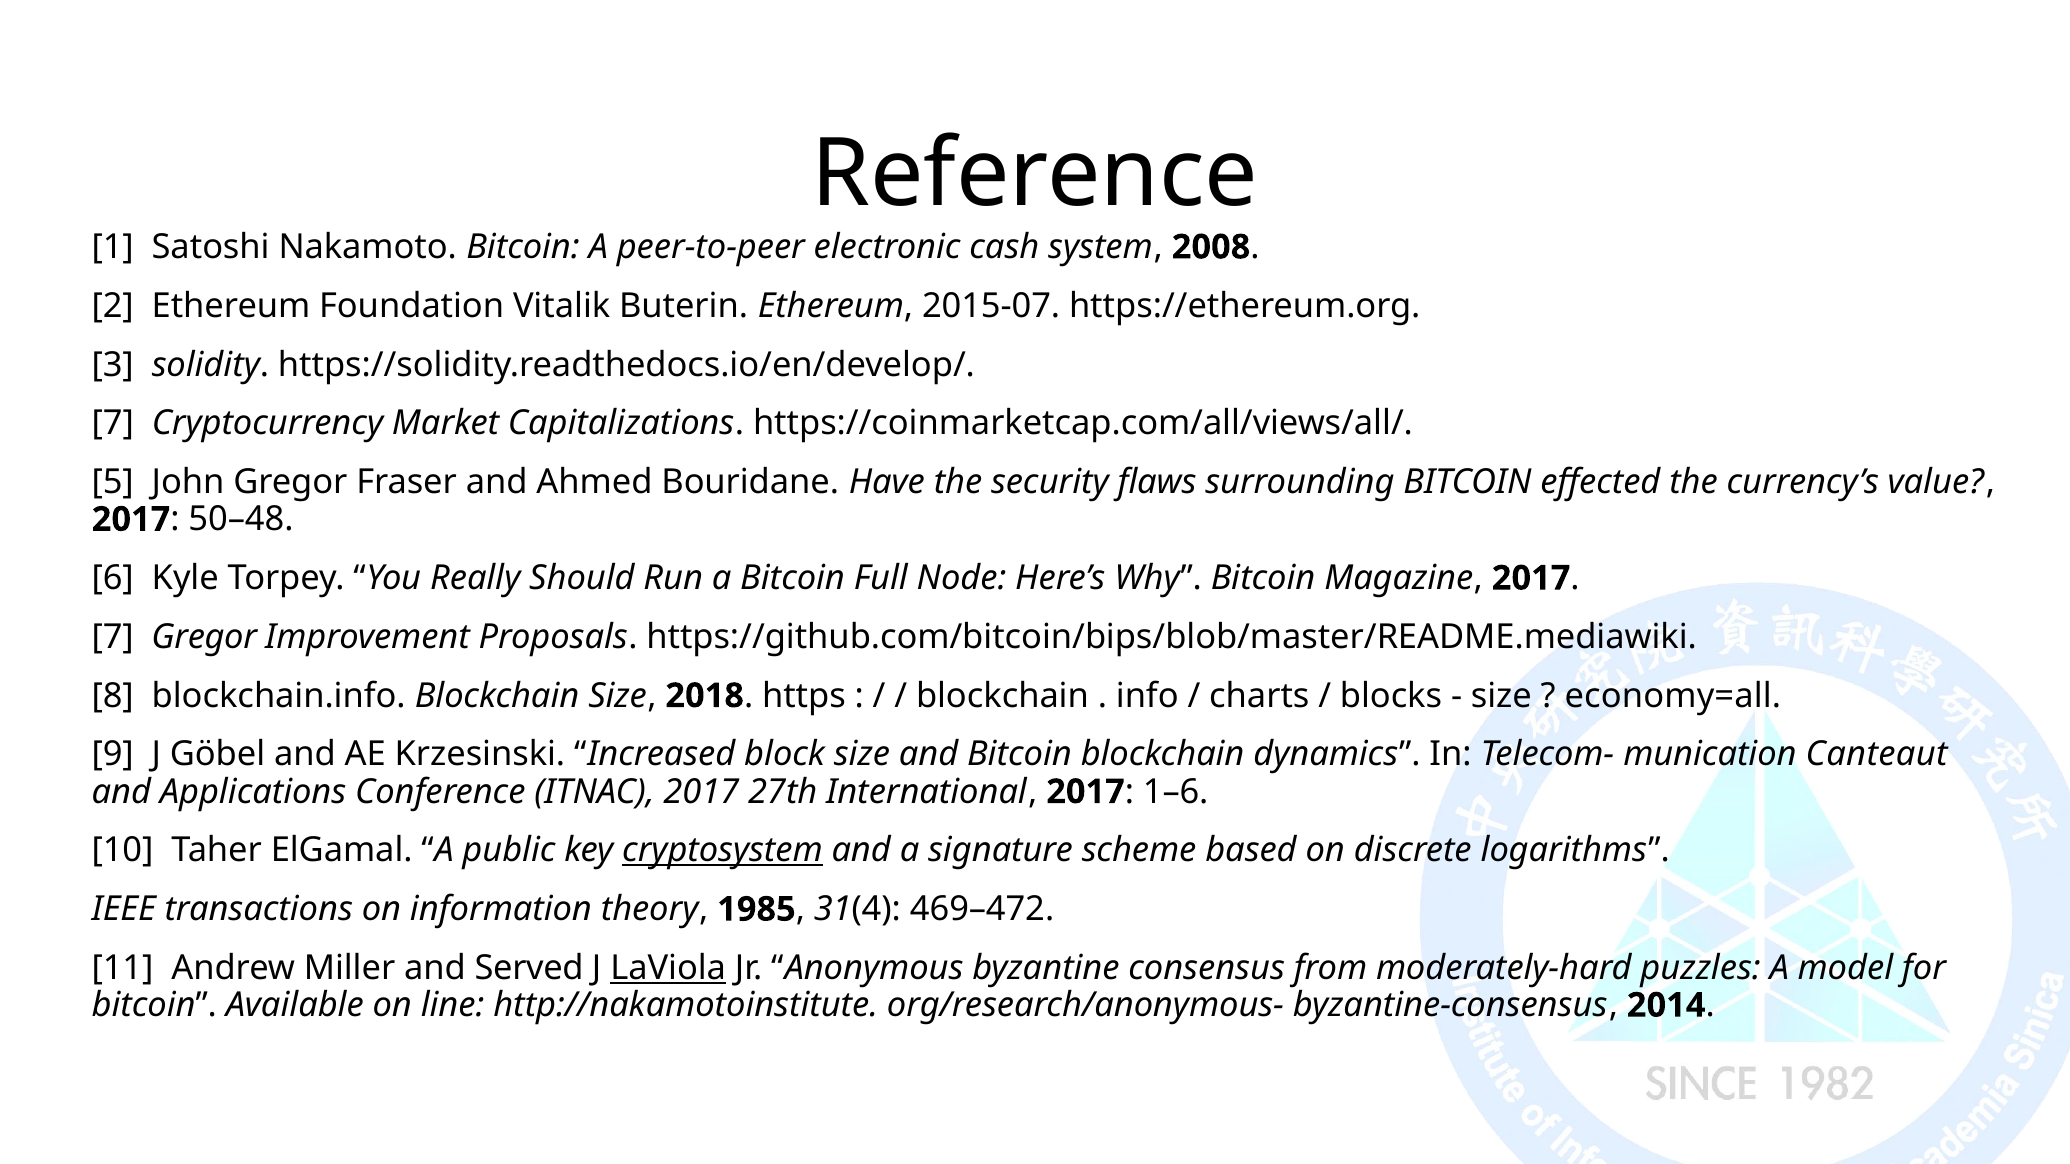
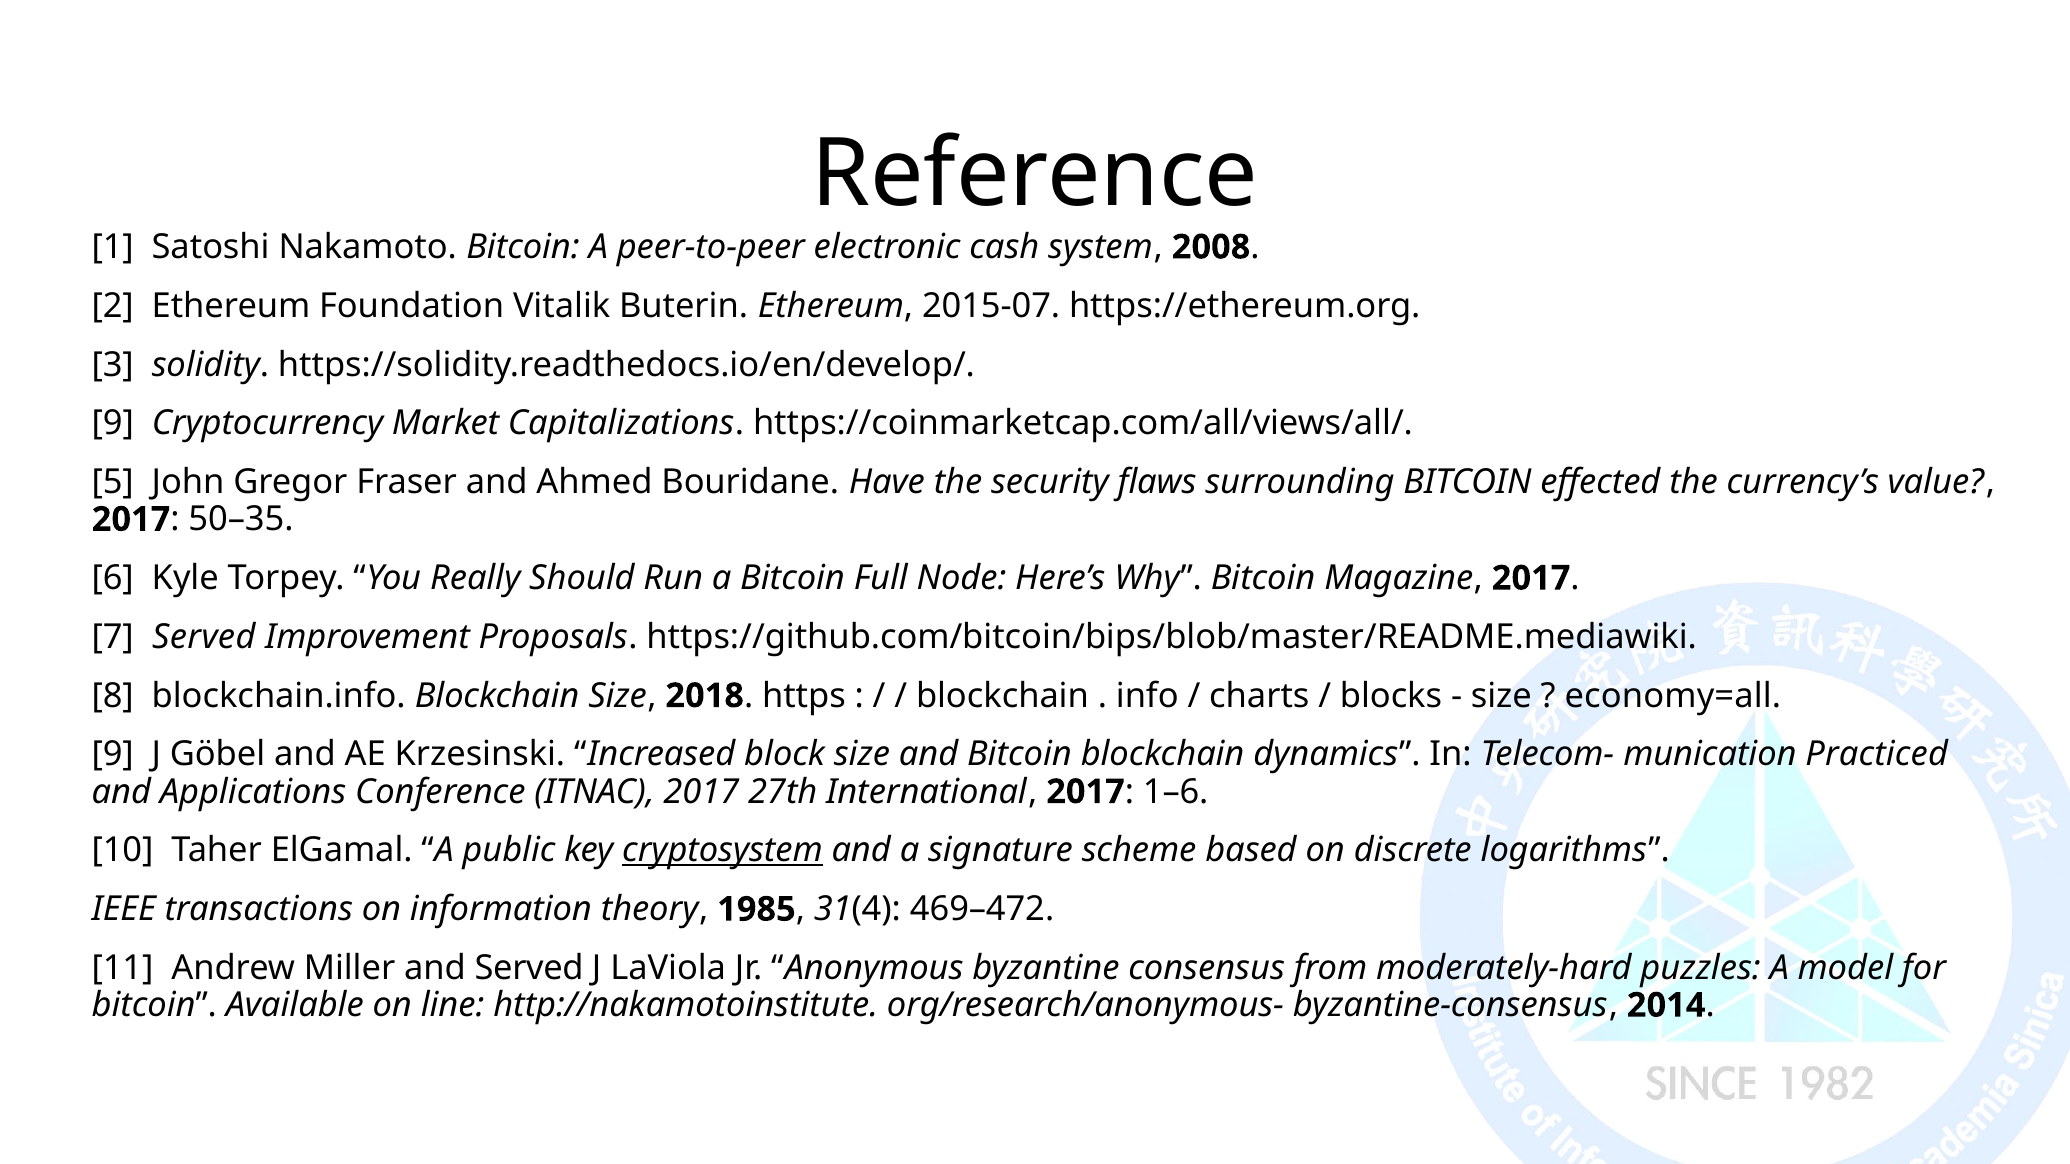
7: 7 -> 9 (113, 424)
50–48: 50–48 -> 50–35 (241, 520)
7 Gregor: Gregor -> Served (204, 637)
Canteaut: Canteaut -> Practiced (1877, 755)
LaViola underline: present -> none (668, 968)
